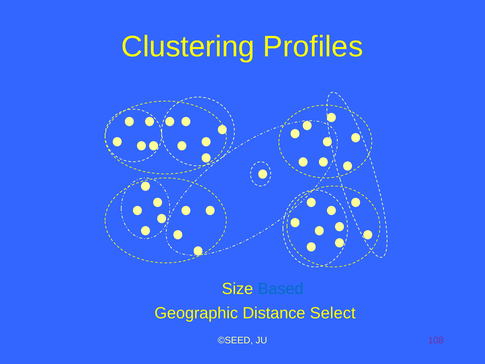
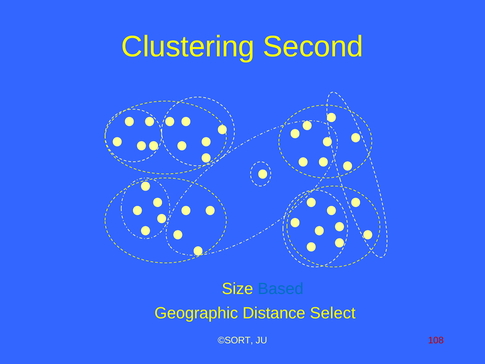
Profiles: Profiles -> Second (313, 47)
©SEED: ©SEED -> ©SORT (235, 340)
108 colour: purple -> red (436, 340)
